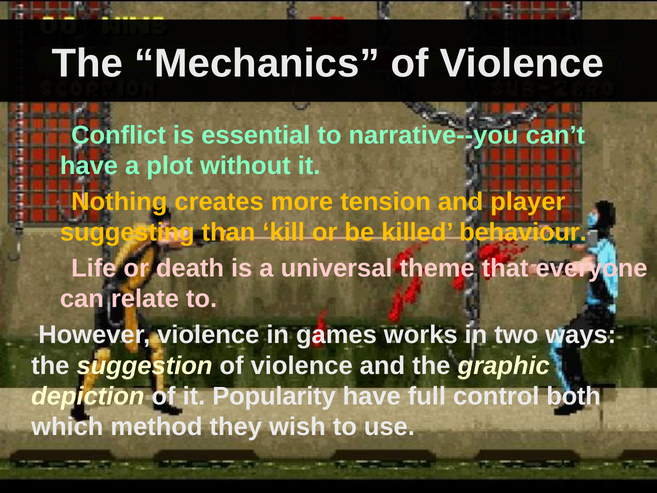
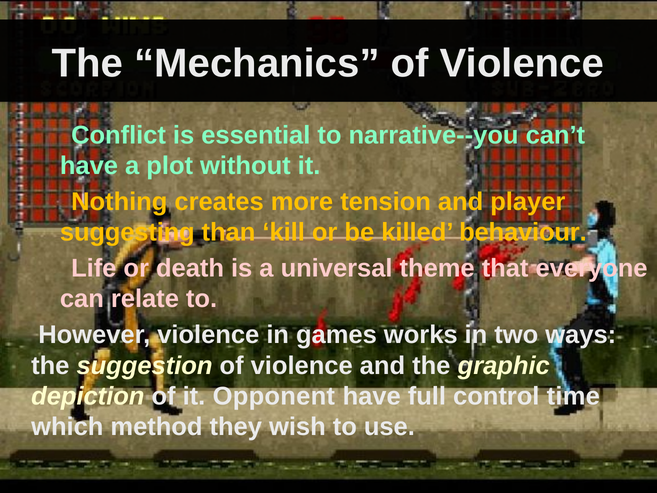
Popularity: Popularity -> Opponent (274, 396)
both: both -> time (573, 396)
